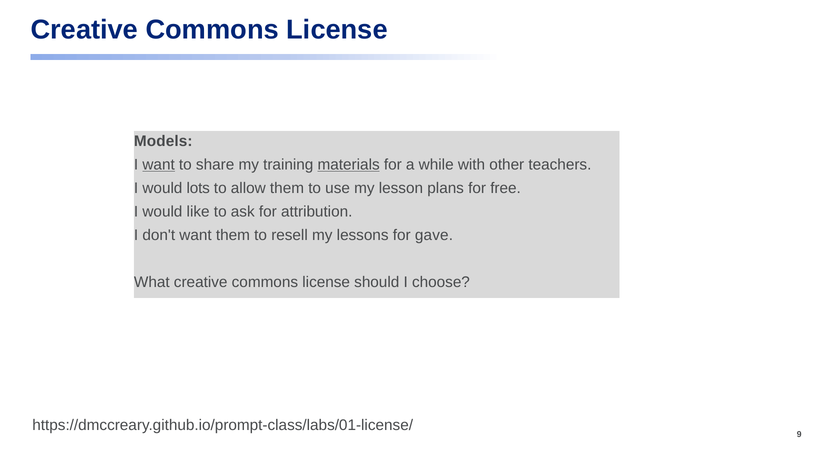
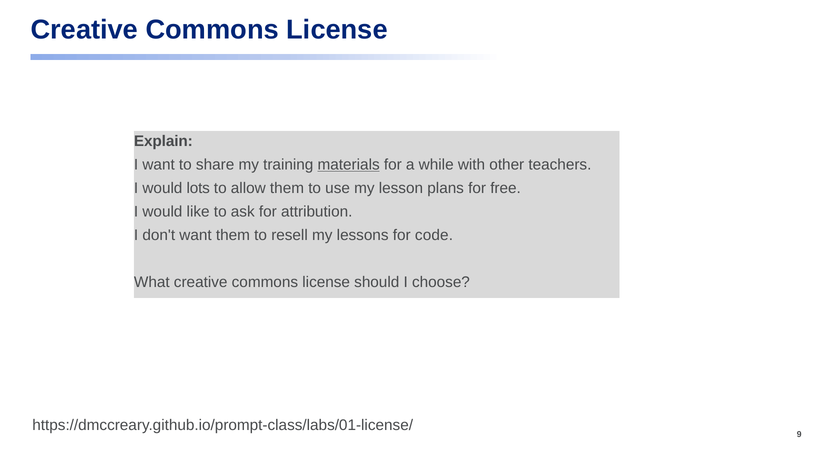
Models: Models -> Explain (163, 141)
want underline: present -> none (159, 165)
gave: gave -> code (434, 235)
